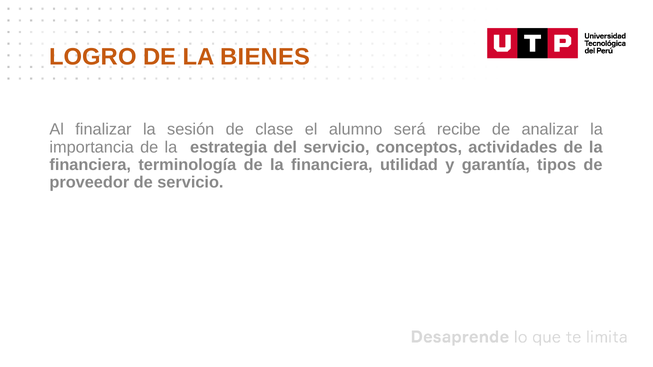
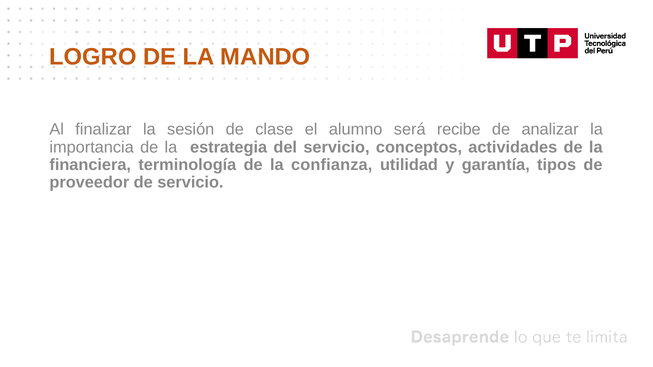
BIENES: BIENES -> MANDO (265, 57)
terminología de la financiera: financiera -> confianza (332, 165)
